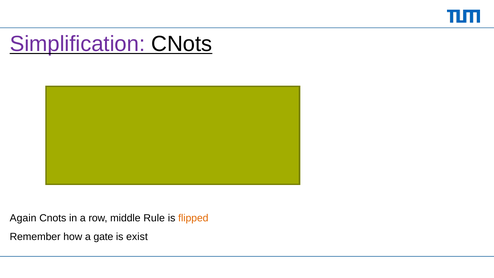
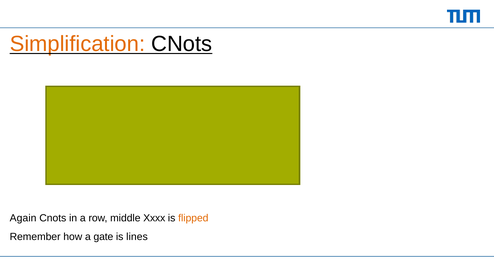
Simplification colour: purple -> orange (77, 44)
Rule: Rule -> Xxxx (154, 218)
exist: exist -> lines (137, 237)
